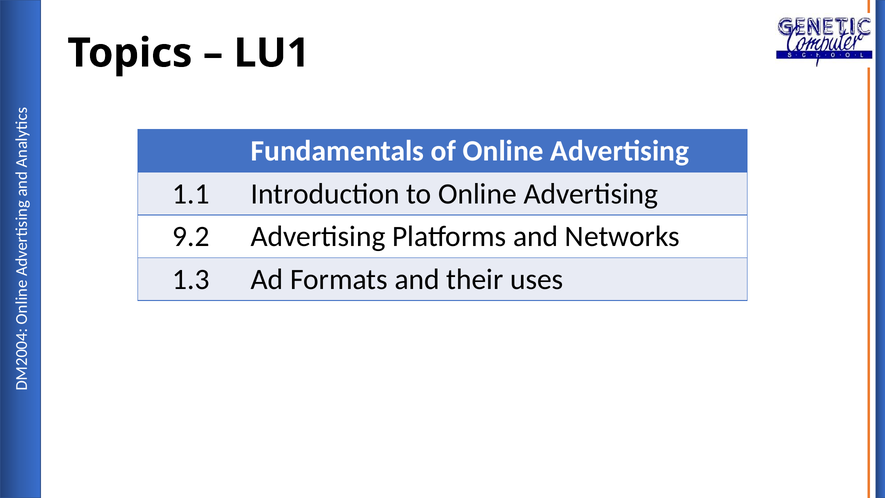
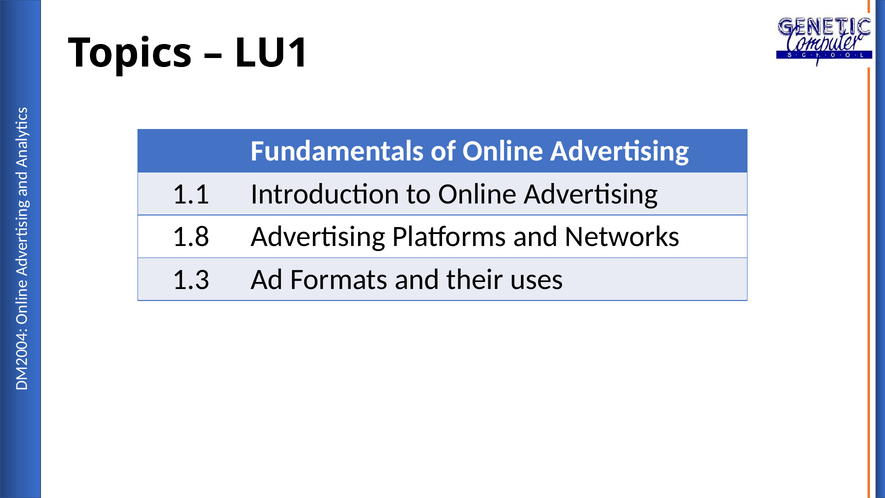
9.2: 9.2 -> 1.8 (191, 237)
